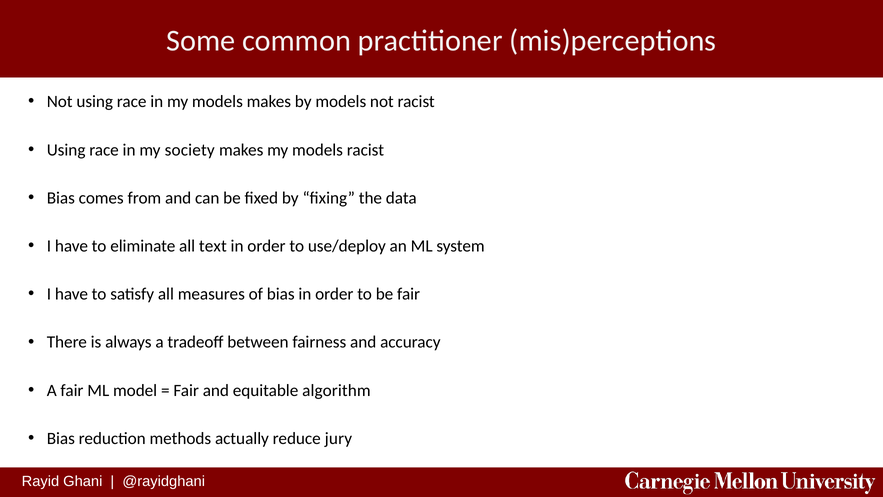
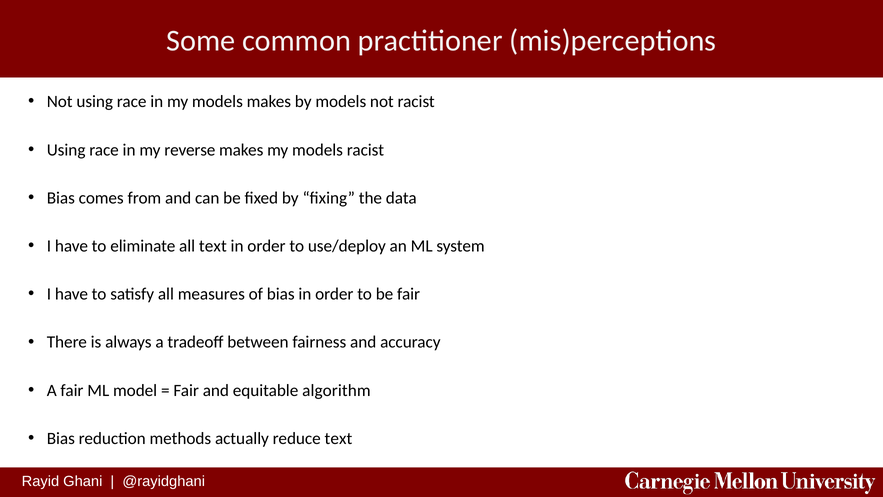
society: society -> reverse (190, 150)
reduce jury: jury -> text (338, 438)
